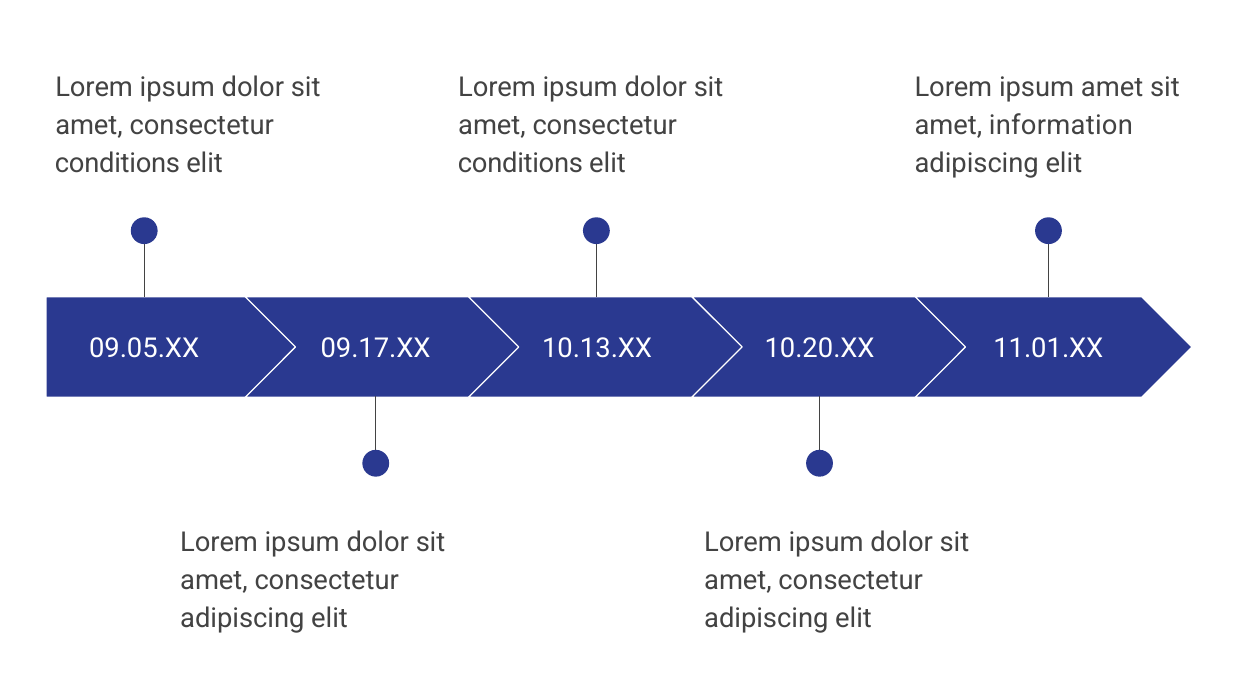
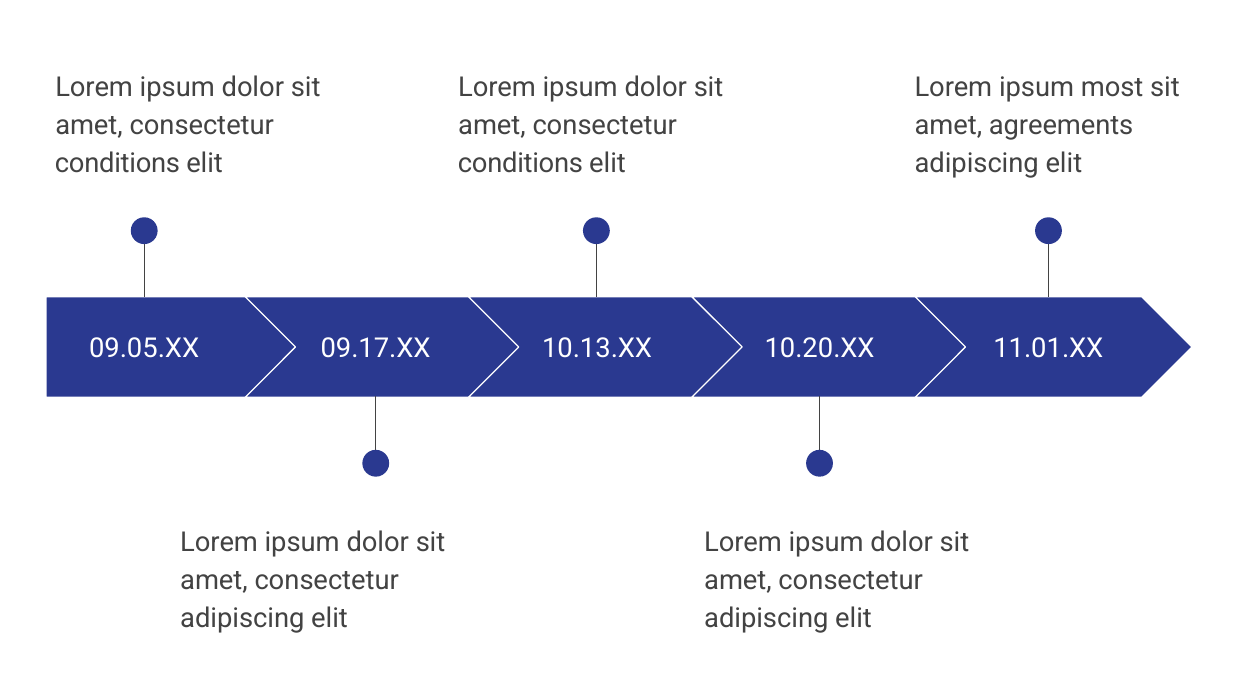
ipsum amet: amet -> most (1112, 88)
information: information -> agreements (1061, 125)
